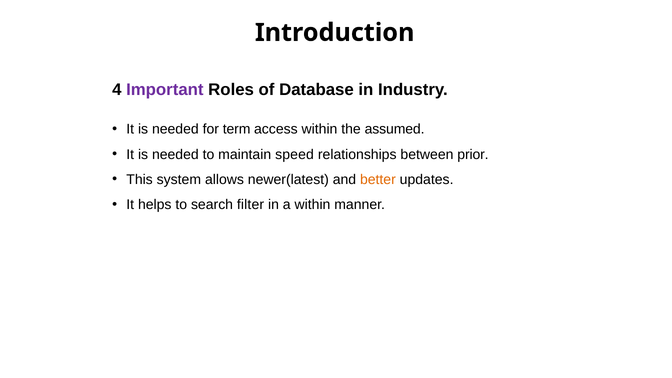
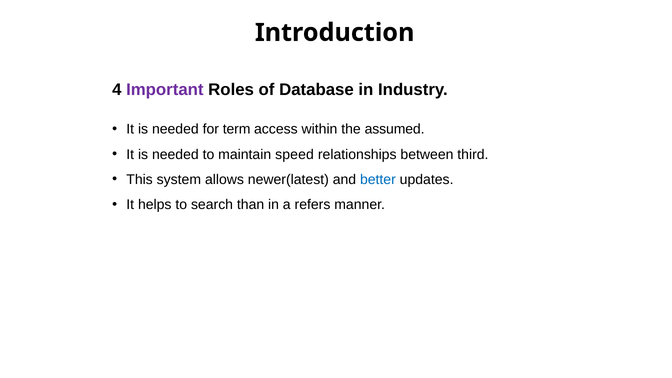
prior: prior -> third (473, 154)
better colour: orange -> blue (378, 180)
filter: filter -> than (251, 205)
a within: within -> refers (313, 205)
